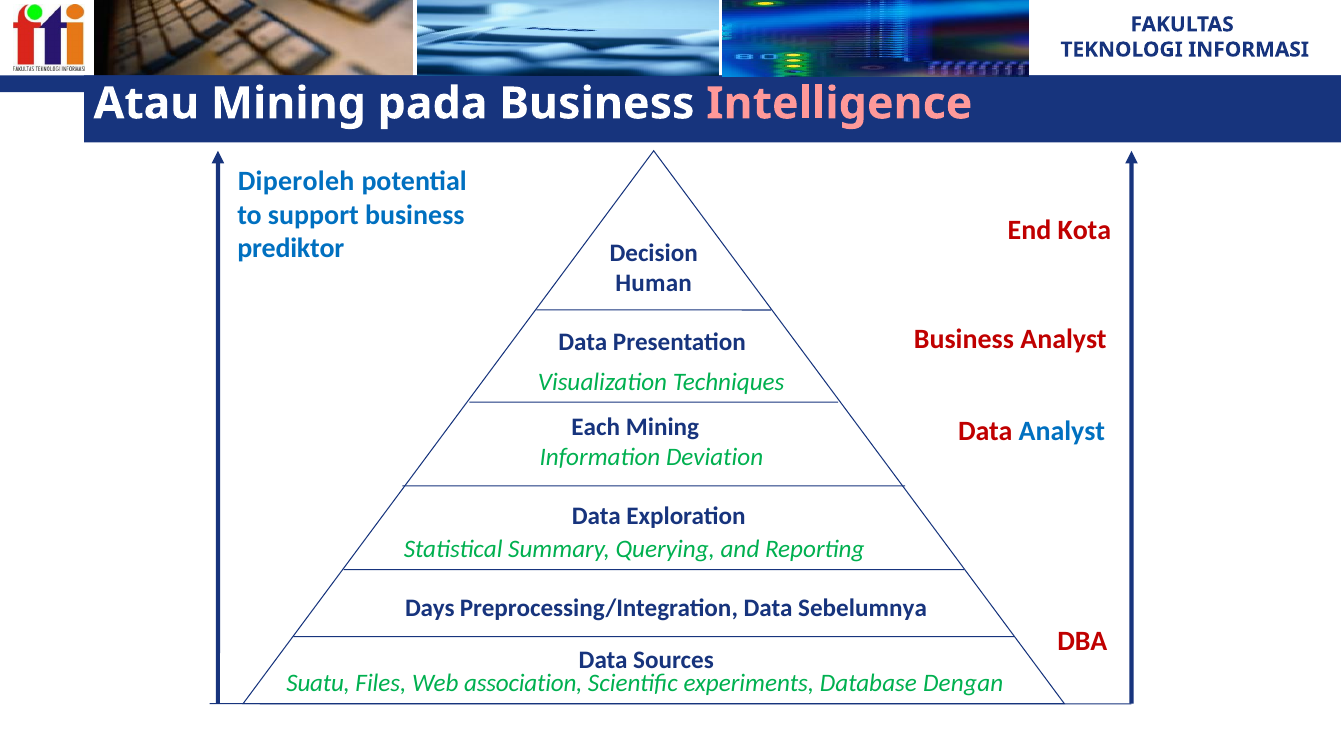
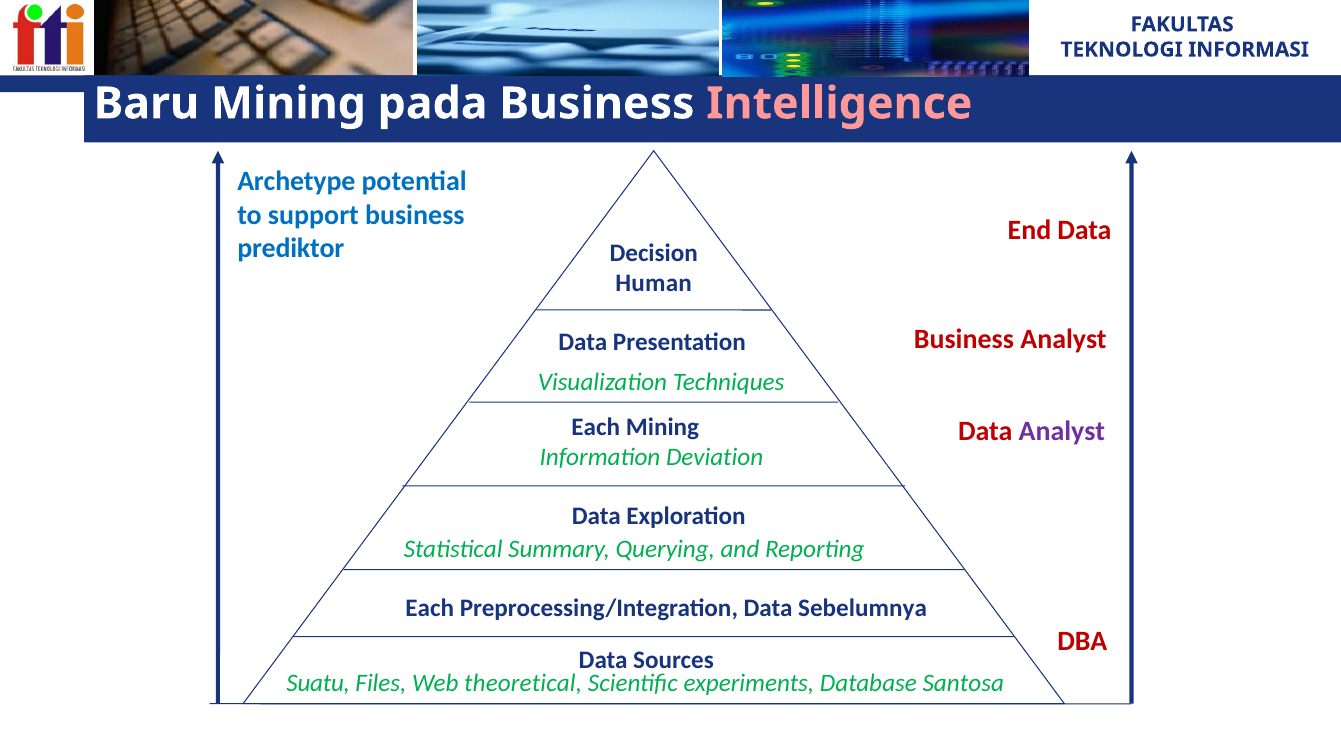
Atau: Atau -> Baru (146, 104)
Diperoleh: Diperoleh -> Archetype (296, 181)
End Kota: Kota -> Data (1084, 230)
Analyst colour: blue -> purple (1062, 432)
Days: Days -> Each (430, 608)
association: association -> theoretical (523, 684)
Dengan: Dengan -> Santosa (963, 684)
